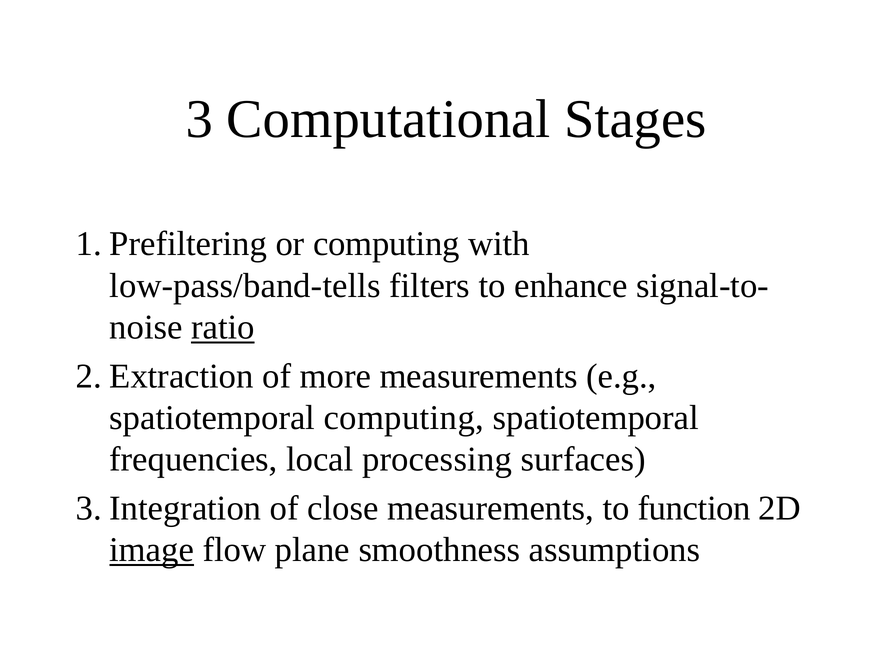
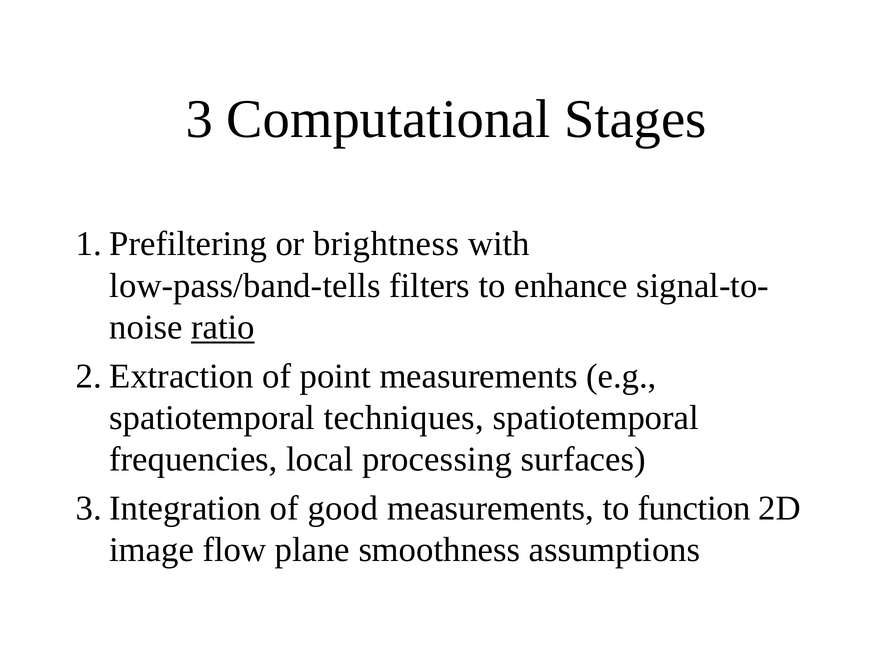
or computing: computing -> brightness (386, 244)
more: more -> point (335, 376)
spatiotemporal computing: computing -> techniques (404, 418)
close: close -> good (343, 508)
image underline: present -> none (152, 550)
